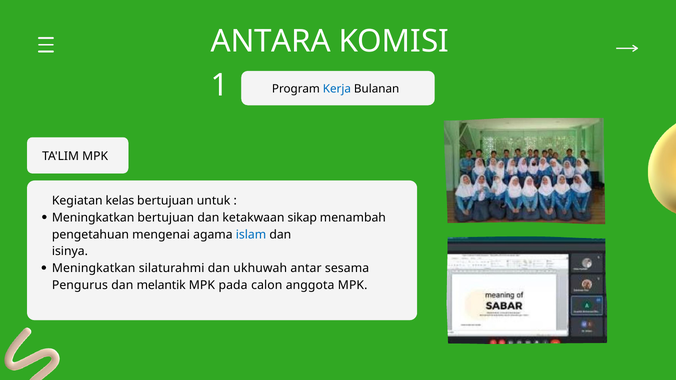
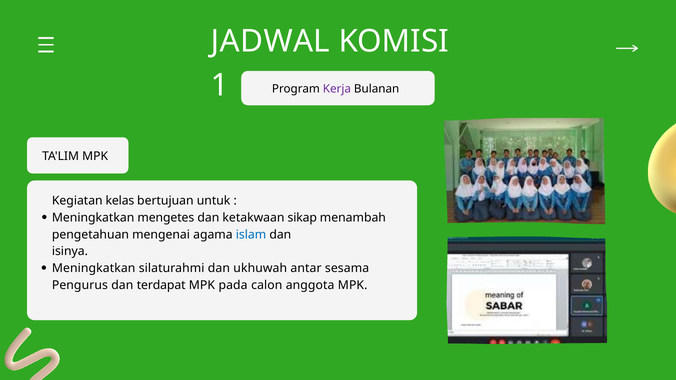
ANTARA: ANTARA -> JADWAL (270, 41)
Kerja colour: blue -> purple (337, 89)
Meningkatkan bertujuan: bertujuan -> mengetes (166, 218)
melantik: melantik -> terdapat (161, 285)
